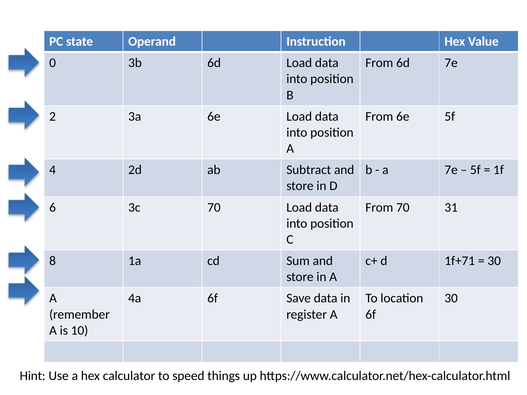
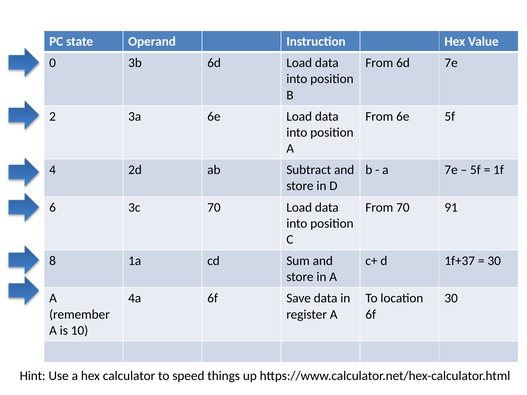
31: 31 -> 91 (451, 207)
1f+71: 1f+71 -> 1f+37 (460, 261)
